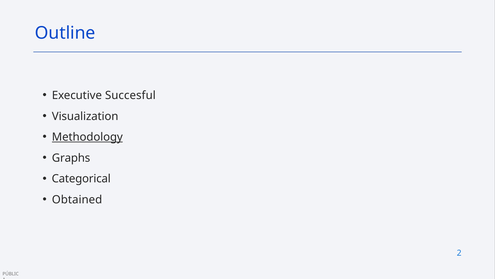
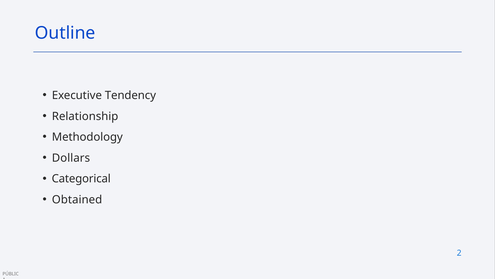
Succesful: Succesful -> Tendency (130, 95)
Visualization: Visualization -> Relationship (85, 116)
Methodology underline: present -> none (87, 137)
Graphs: Graphs -> Dollars (71, 158)
